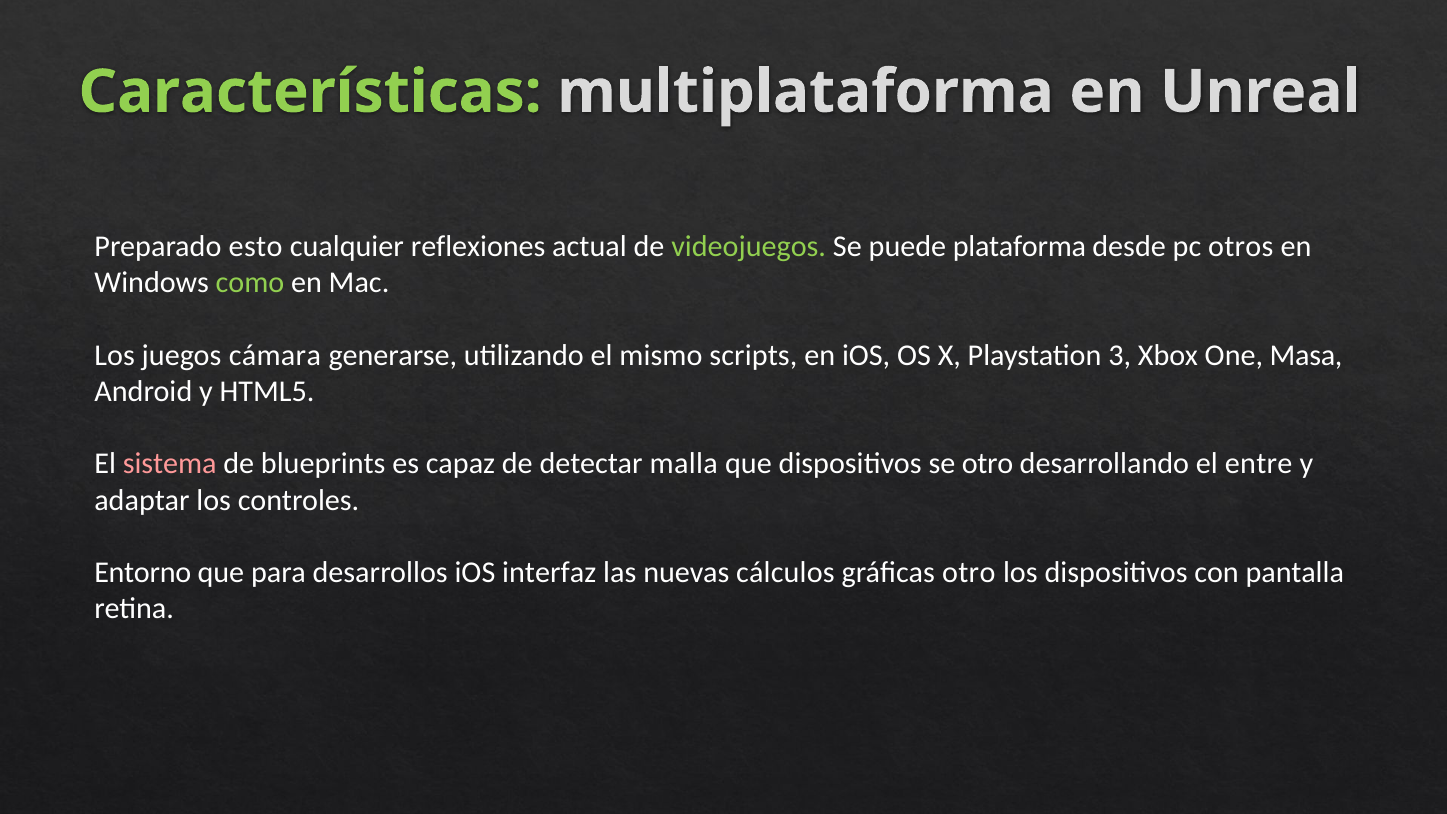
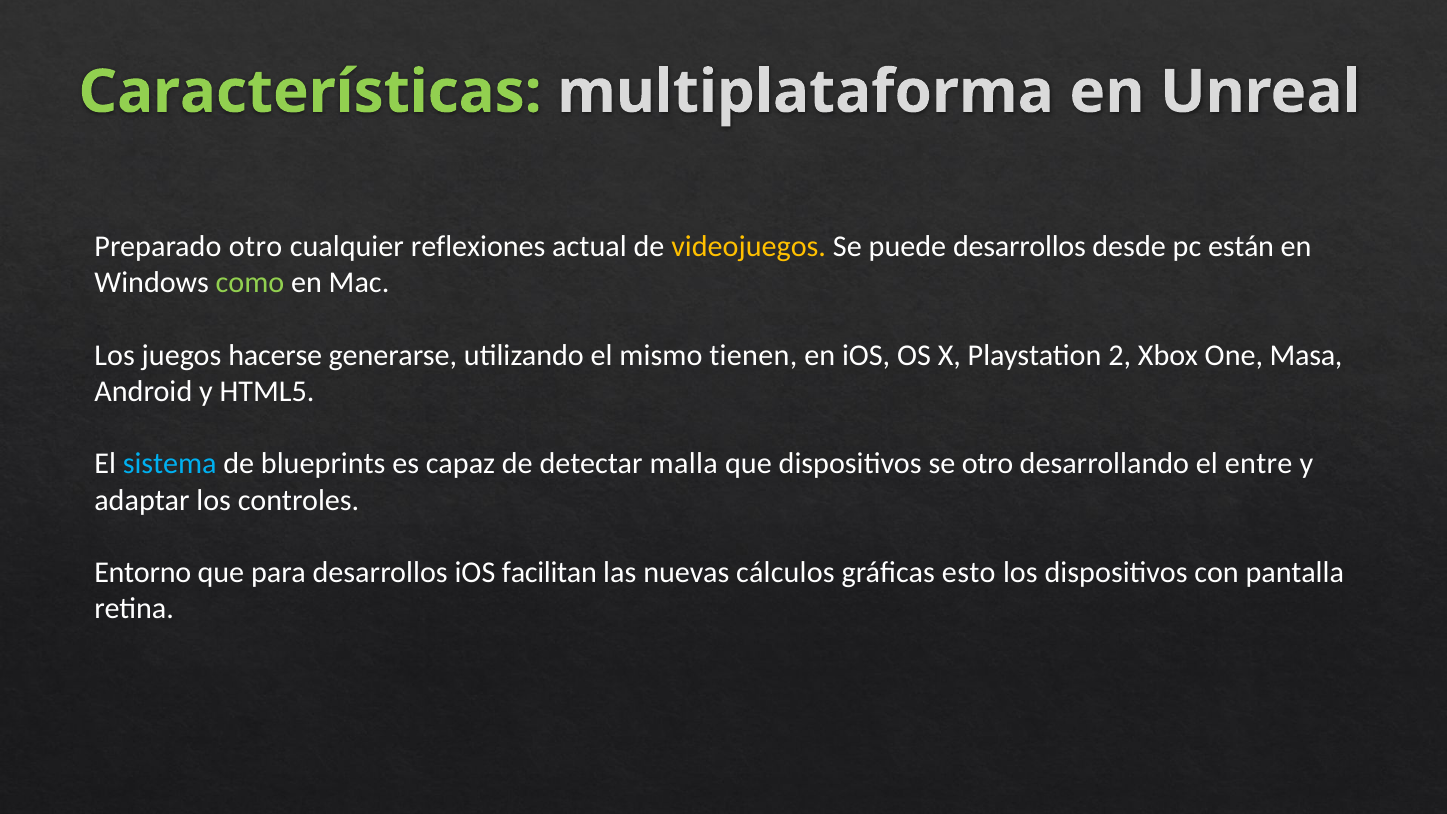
Preparado esto: esto -> otro (256, 247)
videojuegos colour: light green -> yellow (749, 247)
puede plataforma: plataforma -> desarrollos (1019, 247)
otros: otros -> están (1241, 247)
cámara: cámara -> hacerse (275, 355)
scripts: scripts -> tienen (753, 355)
3: 3 -> 2 (1120, 355)
sistema colour: pink -> light blue (170, 464)
interfaz: interfaz -> facilitan (549, 573)
gráficas otro: otro -> esto (969, 573)
